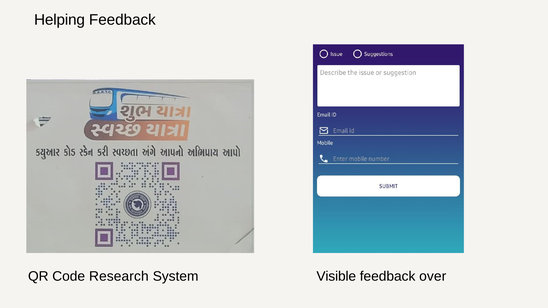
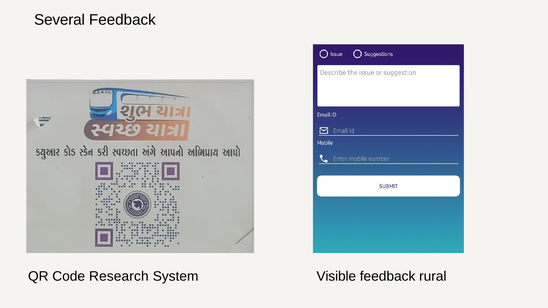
Helping: Helping -> Several (60, 20)
over: over -> rural (433, 276)
